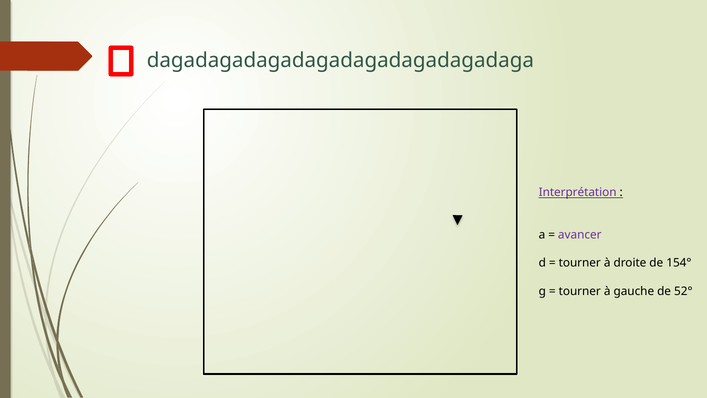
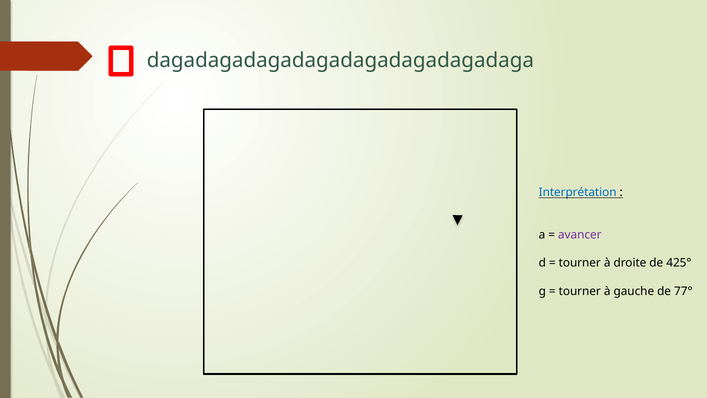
Interprétation colour: purple -> blue (578, 192)
154°: 154° -> 425° (679, 263)
52°: 52° -> 77° (683, 291)
